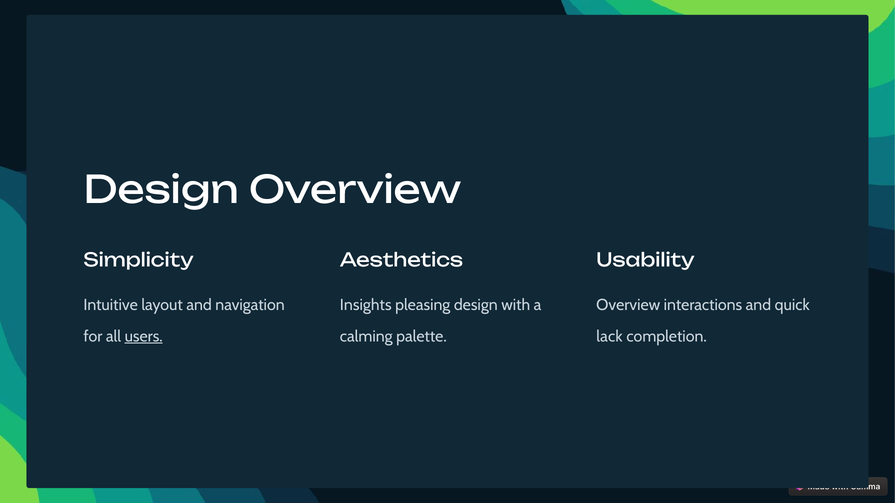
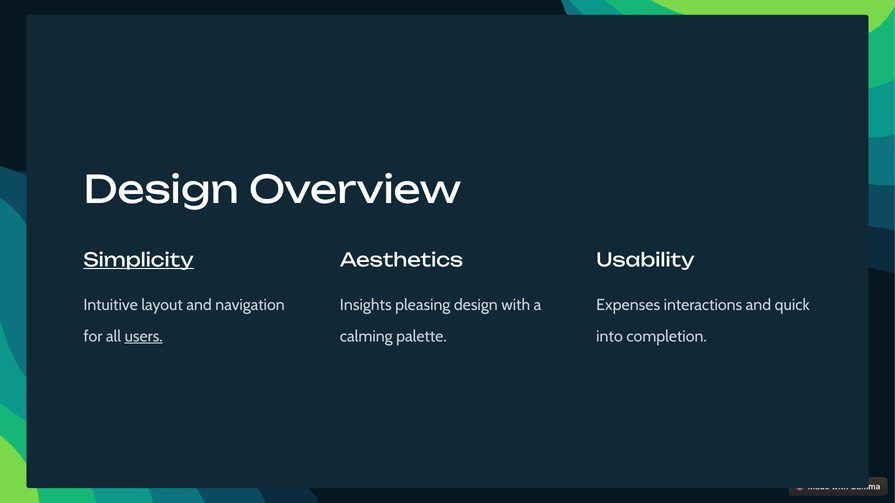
Simplicity underline: none -> present (139, 261)
Overview: Overview -> Expenses (628, 305)
lack: lack -> into (609, 337)
